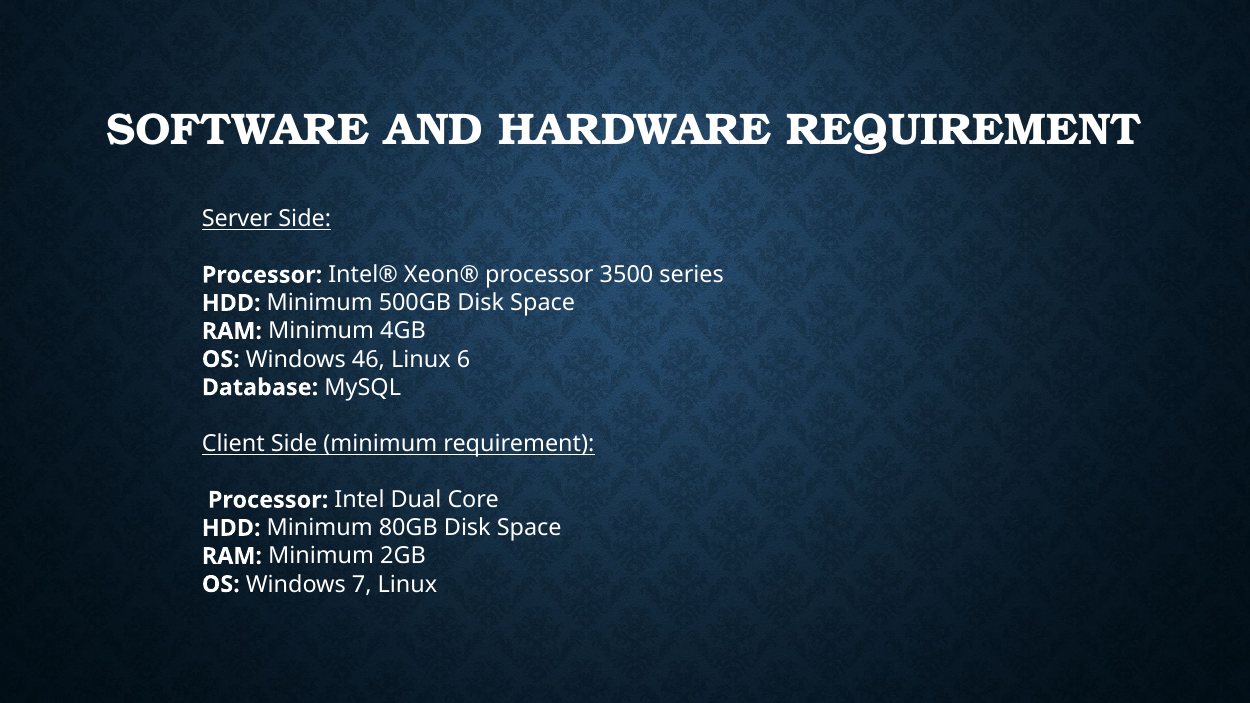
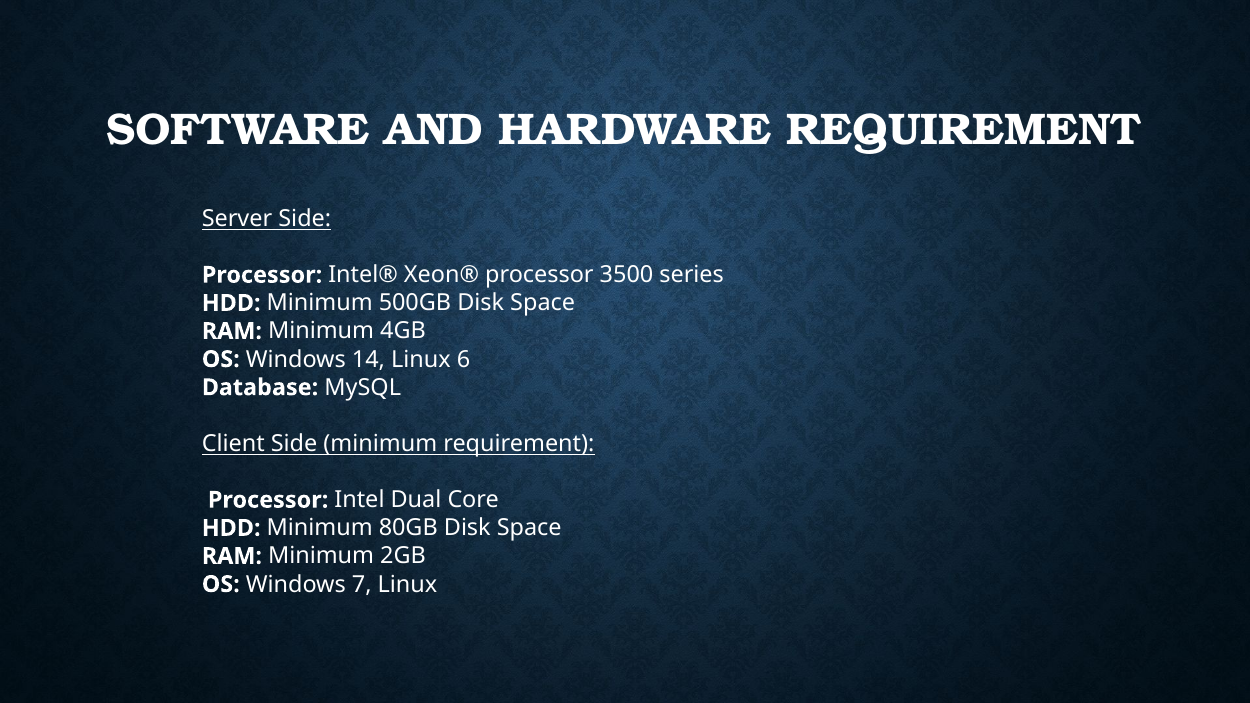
46: 46 -> 14 (368, 359)
